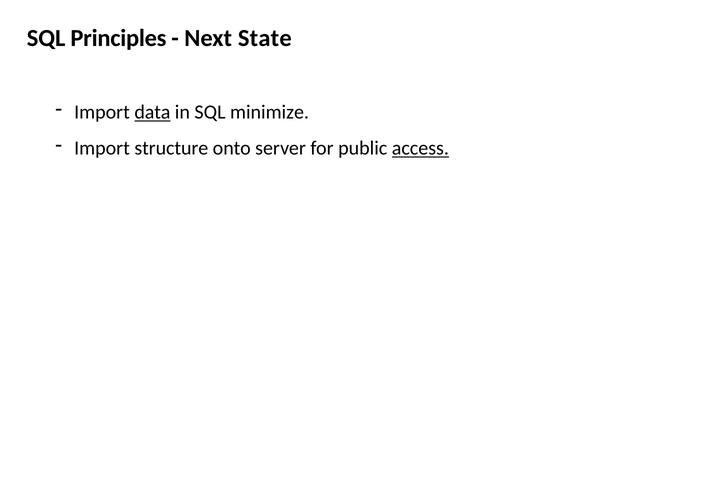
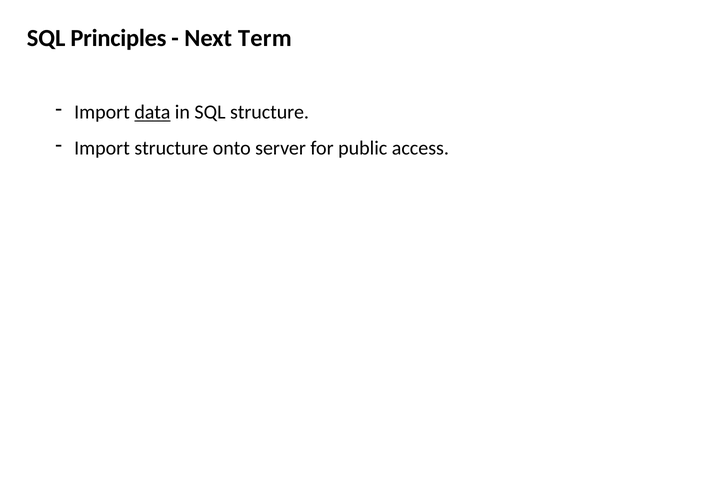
State: State -> Term (265, 38)
SQL minimize: minimize -> structure (270, 112)
access underline: present -> none (420, 148)
